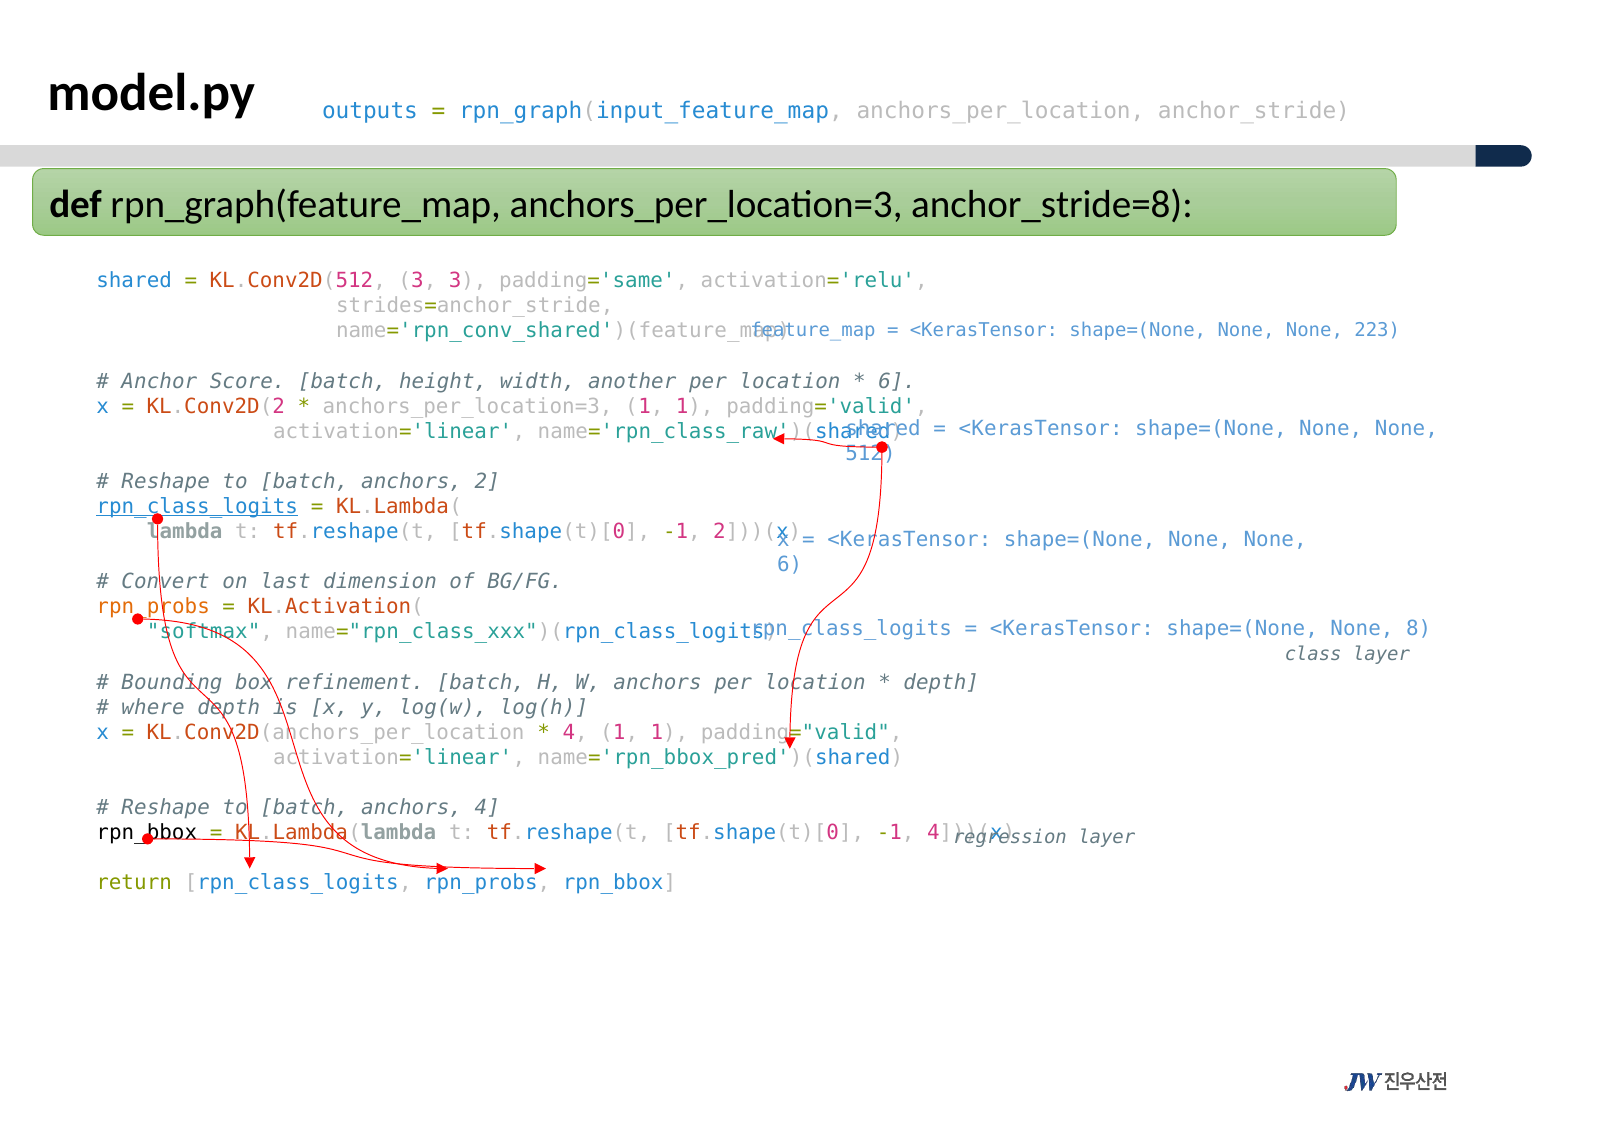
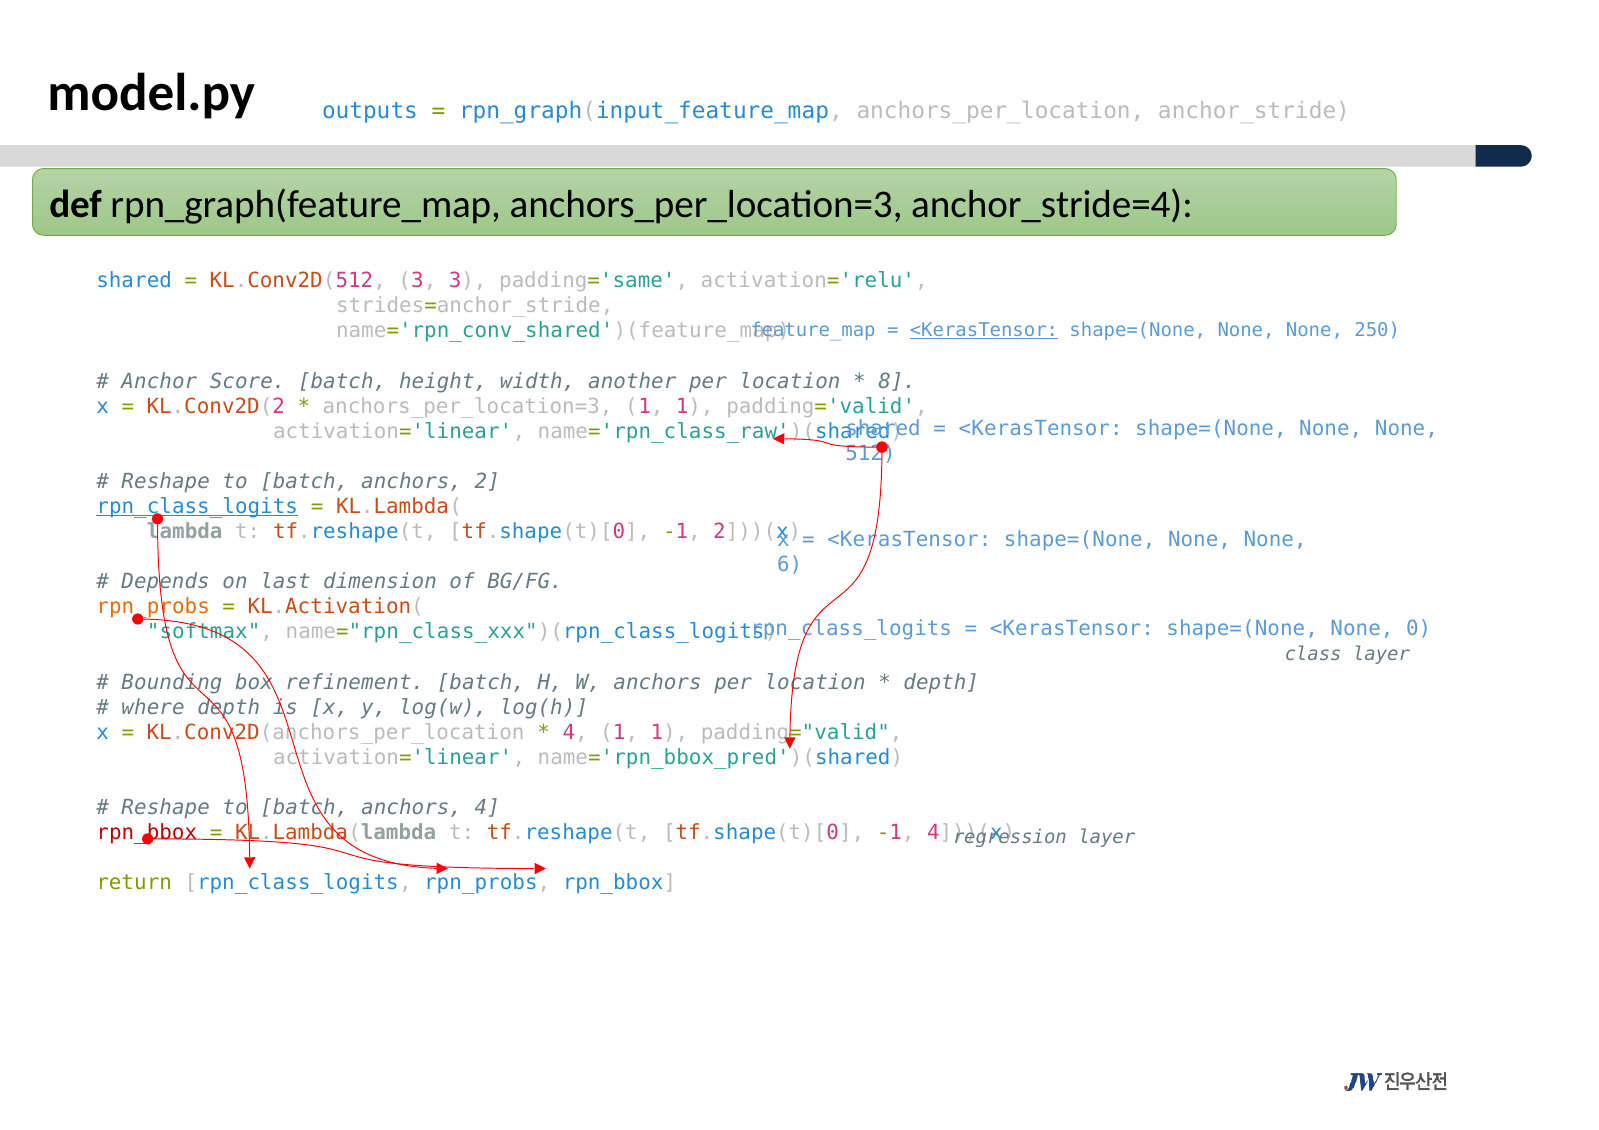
anchor_stride=8: anchor_stride=8 -> anchor_stride=4 (1052, 205)
<KerasTensor underline: none -> present (984, 331)
223: 223 -> 250 (1377, 331)
6: 6 -> 8 (897, 381)
Convert: Convert -> Depends (166, 582)
8: 8 -> 0 (1419, 629)
rpn_bbox colour: black -> red (147, 833)
